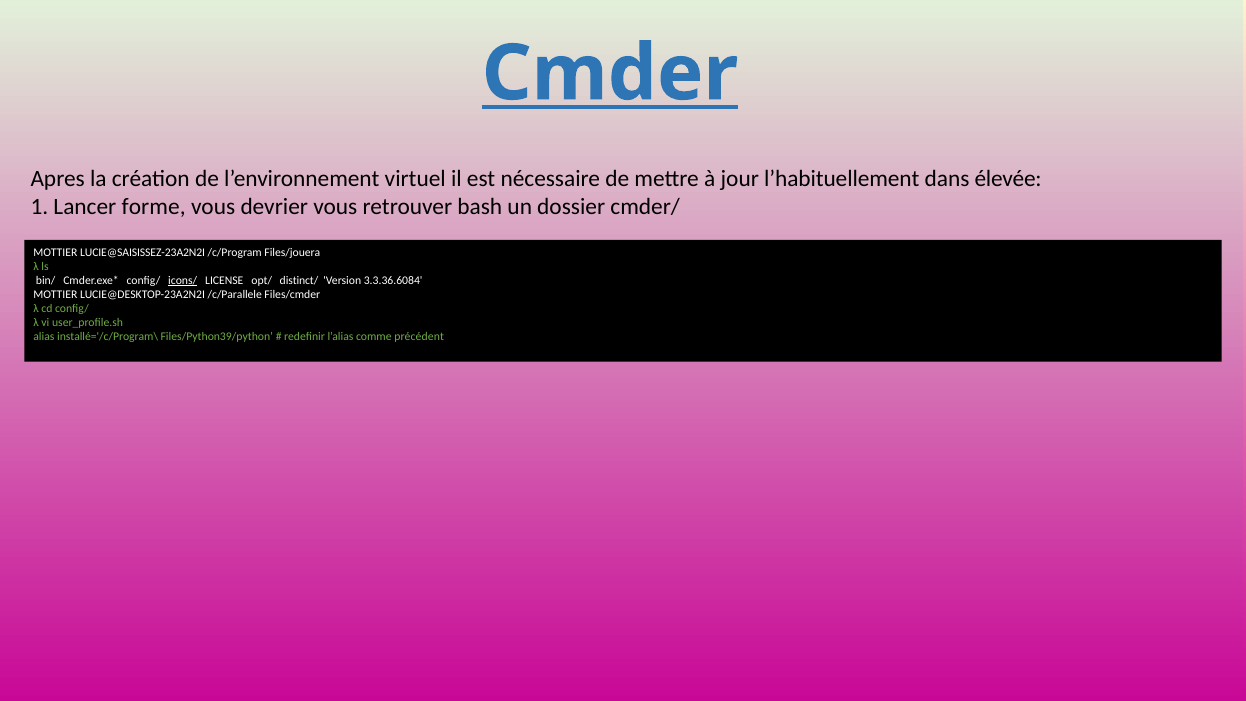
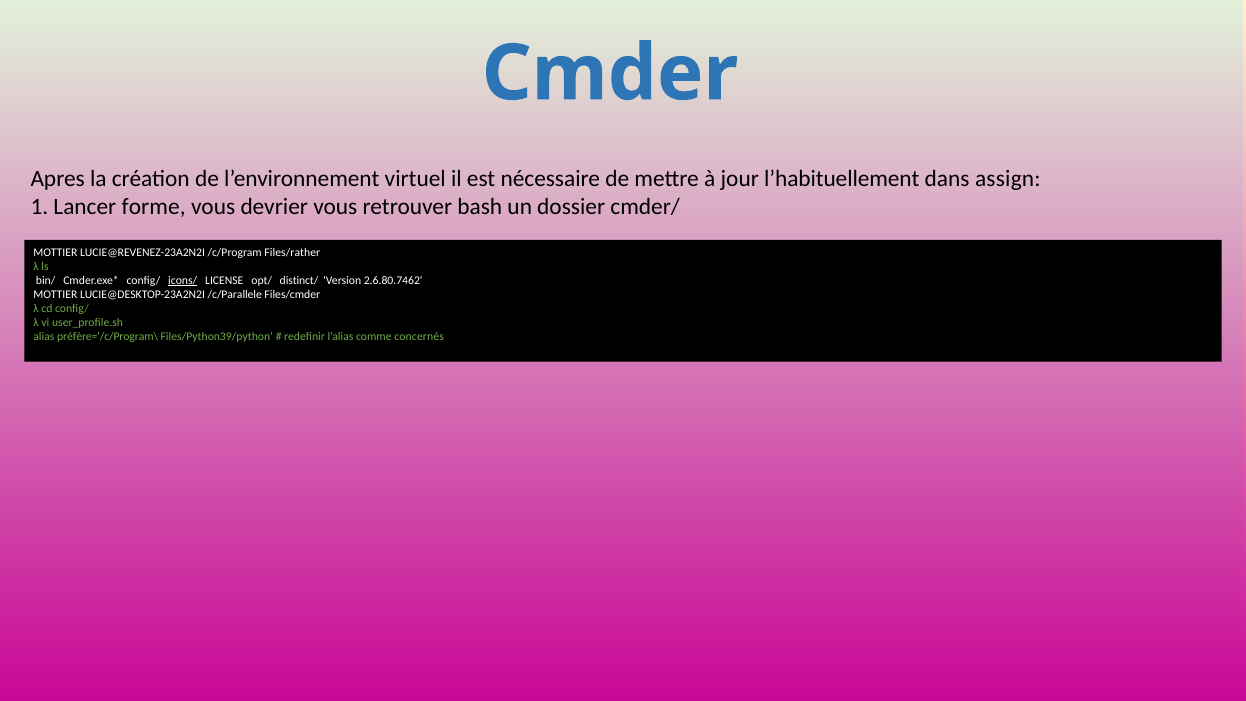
Cmder underline: present -> none (610, 74)
élevée: élevée -> assign (1008, 178)
LUCIE@SAISISSEZ-23A2N2I: LUCIE@SAISISSEZ-23A2N2I -> LUCIE@REVENEZ-23A2N2I (143, 252)
Files/jouera: Files/jouera -> Files/rather (292, 252)
3.3.36.6084: 3.3.36.6084 -> 2.6.80.7462 (393, 280)
installé='/c/Program\: installé='/c/Program\ -> préfère='/c/Program\ (108, 337)
précédent: précédent -> concernés (419, 337)
